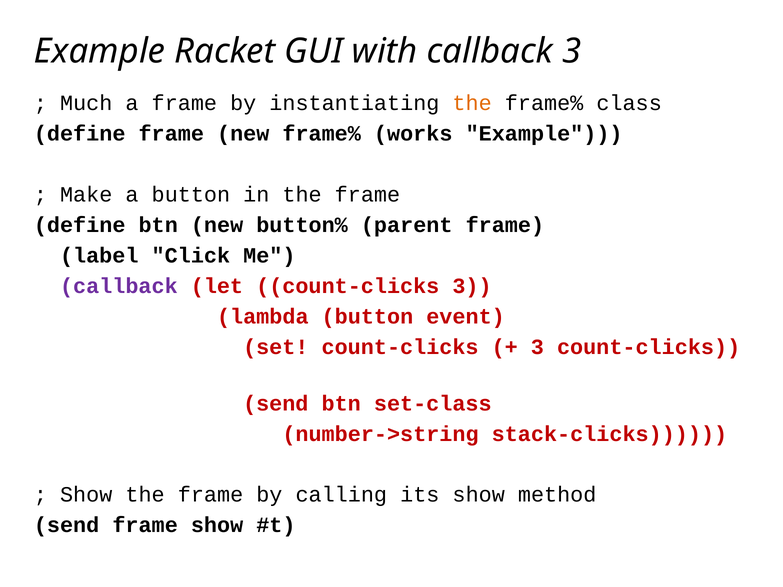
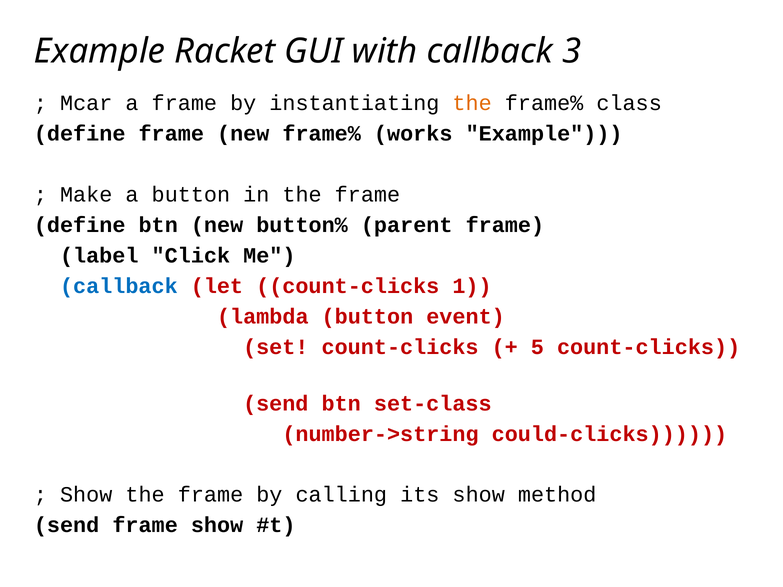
Much: Much -> Mcar (86, 103)
callback colour: purple -> blue (119, 286)
count-clicks 3: 3 -> 1 (472, 286)
3: 3 -> 5 (537, 347)
stack-clicks: stack-clicks -> could-clicks (609, 434)
